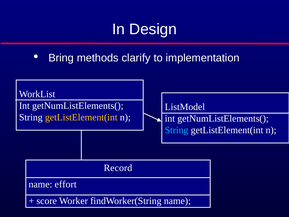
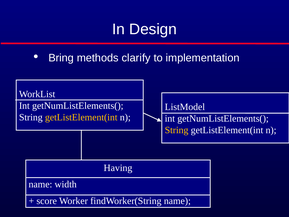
String colour: light blue -> yellow (177, 130)
Record: Record -> Having (118, 168)
effort: effort -> width (66, 184)
